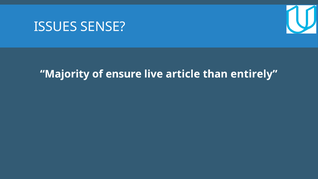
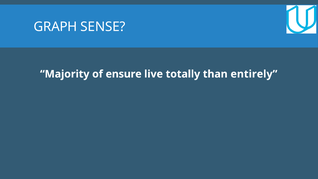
ISSUES: ISSUES -> GRAPH (55, 27)
article: article -> totally (183, 74)
